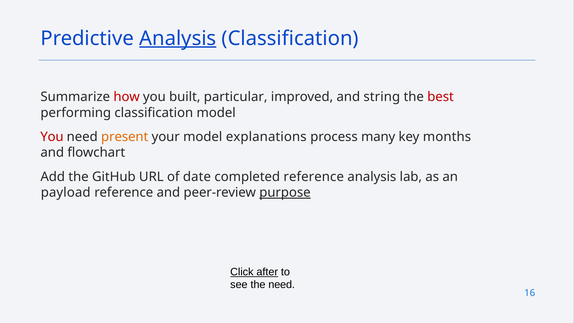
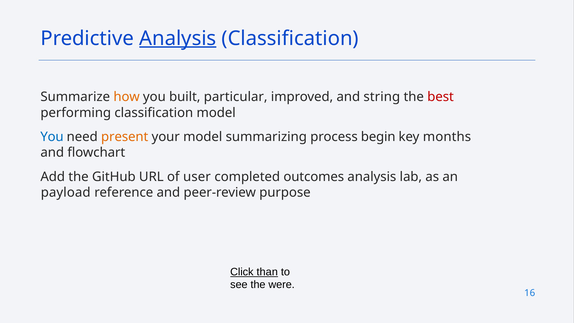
how colour: red -> orange (127, 97)
You colour: red -> blue (52, 137)
explanations: explanations -> summarizing (266, 137)
many: many -> begin (378, 137)
date: date -> user (197, 177)
completed reference: reference -> outcomes (314, 177)
purpose underline: present -> none (285, 192)
after: after -> than (267, 272)
the need: need -> were (282, 285)
